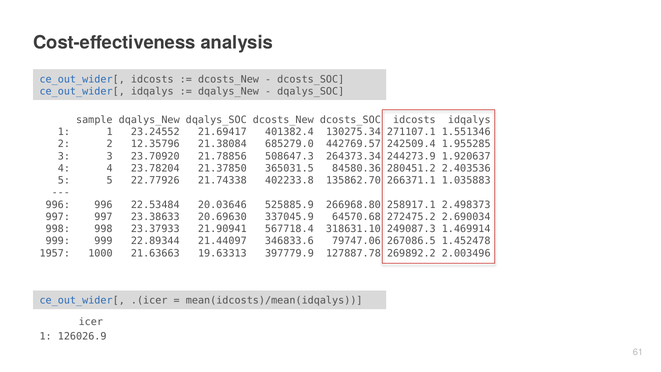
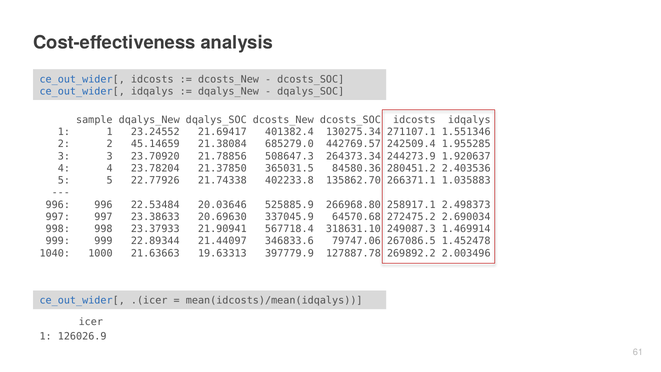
12.35796: 12.35796 -> 45.14659 (155, 144)
1957: 1957 -> 1040 (55, 253)
